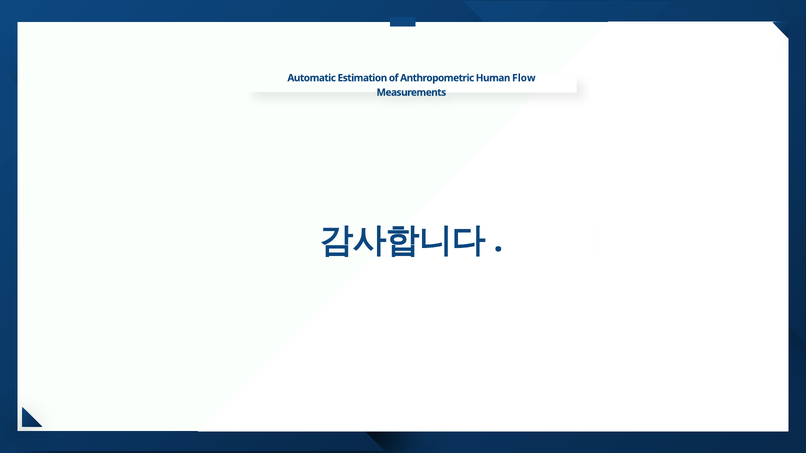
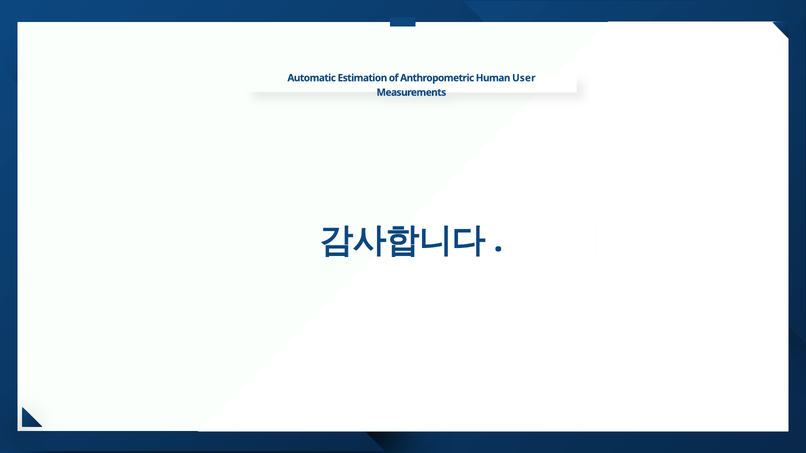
Flow: Flow -> User (524, 78)
